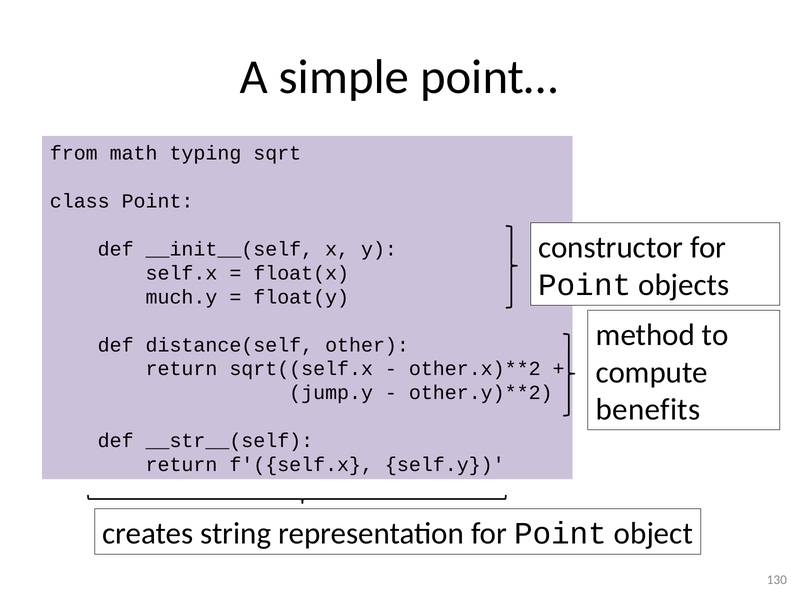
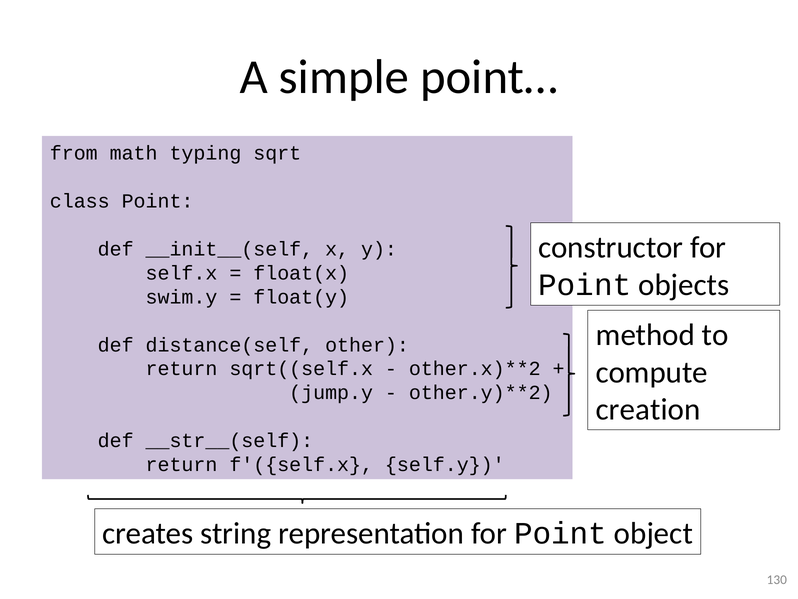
much.y: much.y -> swim.y (181, 297)
benefits: benefits -> creation (648, 409)
